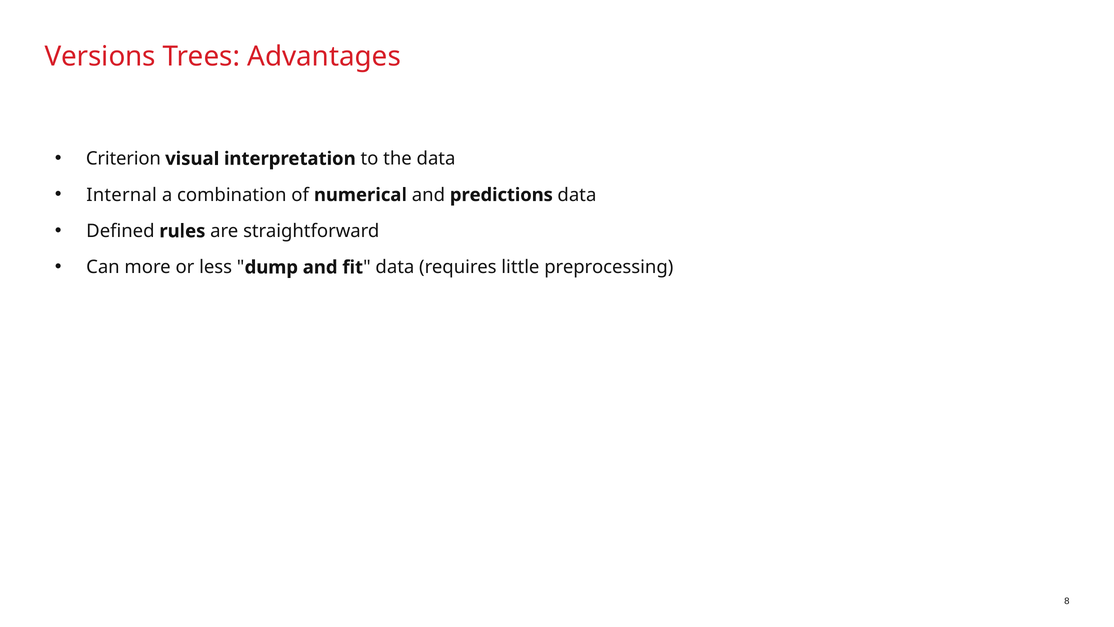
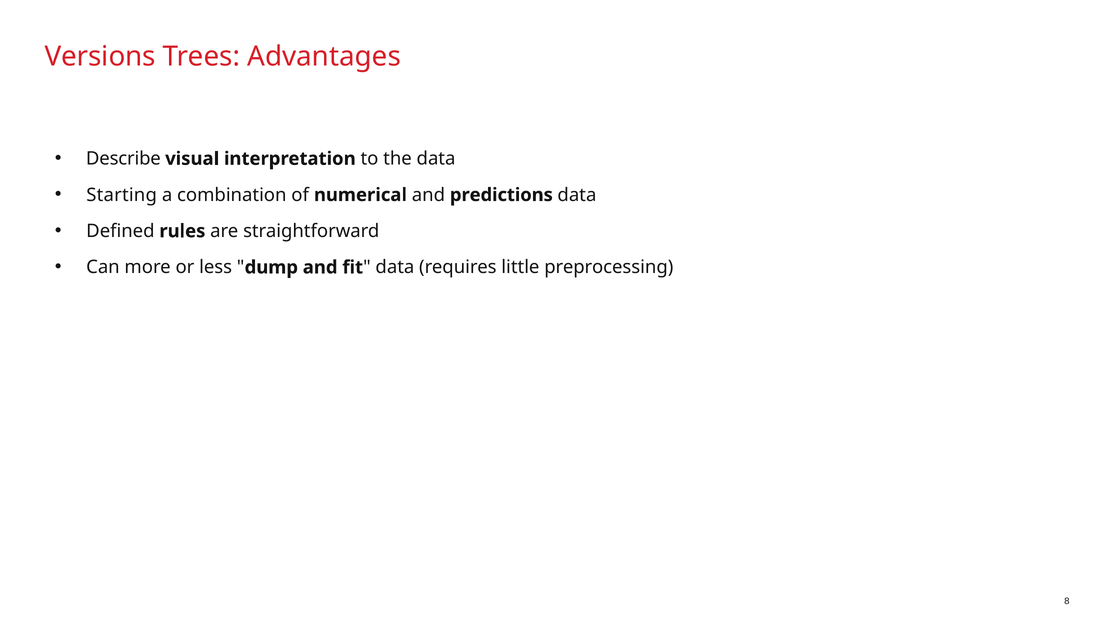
Criterion: Criterion -> Describe (123, 159)
Internal: Internal -> Starting (122, 195)
